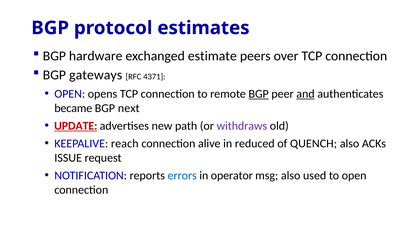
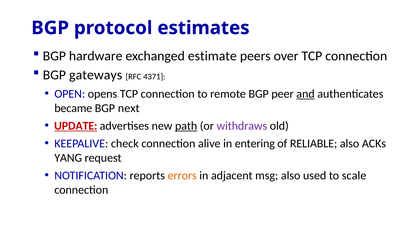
BGP underline: present -> none (259, 94)
path underline: none -> present (186, 126)
reach: reach -> check (125, 144)
reduced: reduced -> entering (255, 144)
QUENCH: QUENCH -> RELIABLE (314, 144)
ISSUE: ISSUE -> YANG (68, 158)
errors colour: blue -> orange (182, 176)
operator: operator -> adjacent (232, 176)
to open: open -> scale (354, 176)
